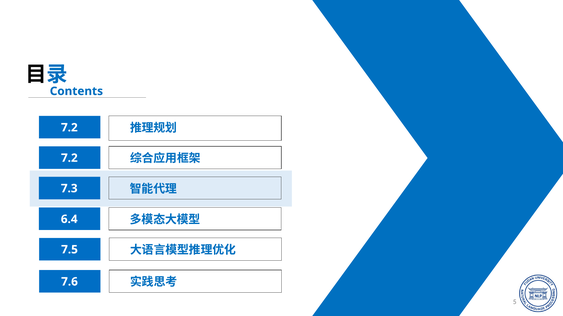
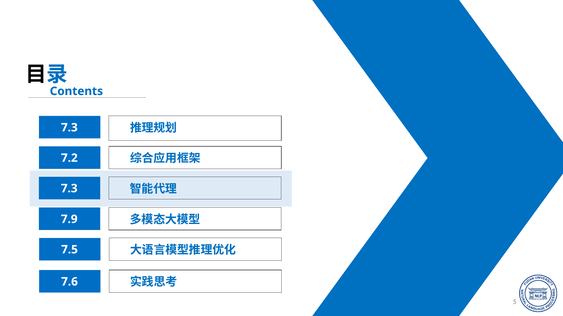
7.2: 7.2 -> 7.3 (69, 128)
6.4: 6.4 -> 7.9 (69, 220)
